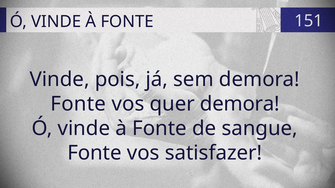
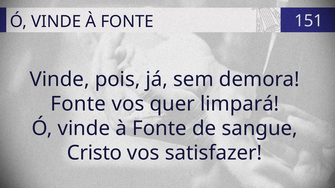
quer demora: demora -> limpará (240, 104)
Fonte: Fonte -> Cristo (95, 153)
